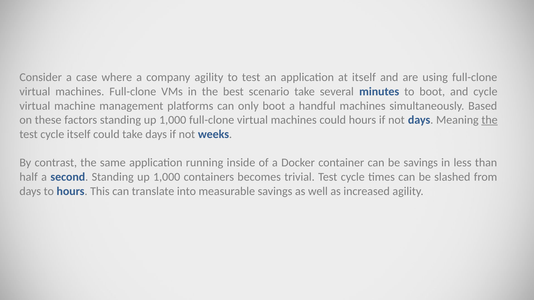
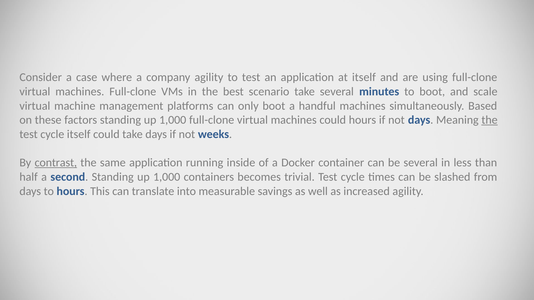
and cycle: cycle -> scale (485, 92)
contrast underline: none -> present (56, 163)
be savings: savings -> several (421, 163)
